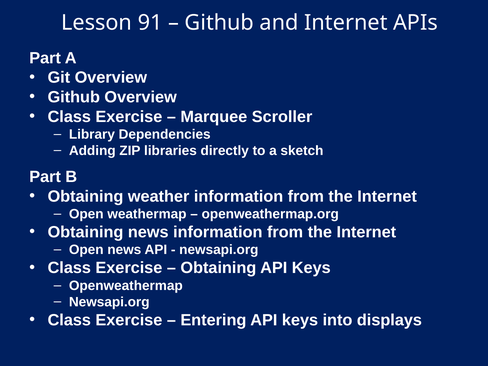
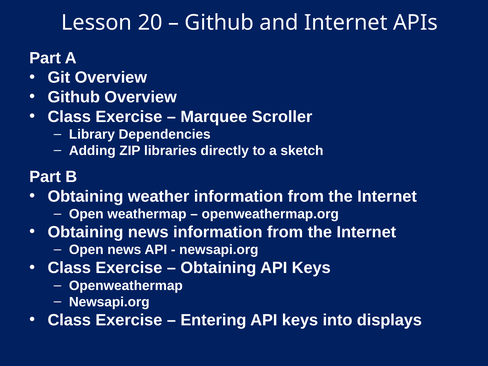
91: 91 -> 20 (150, 23)
